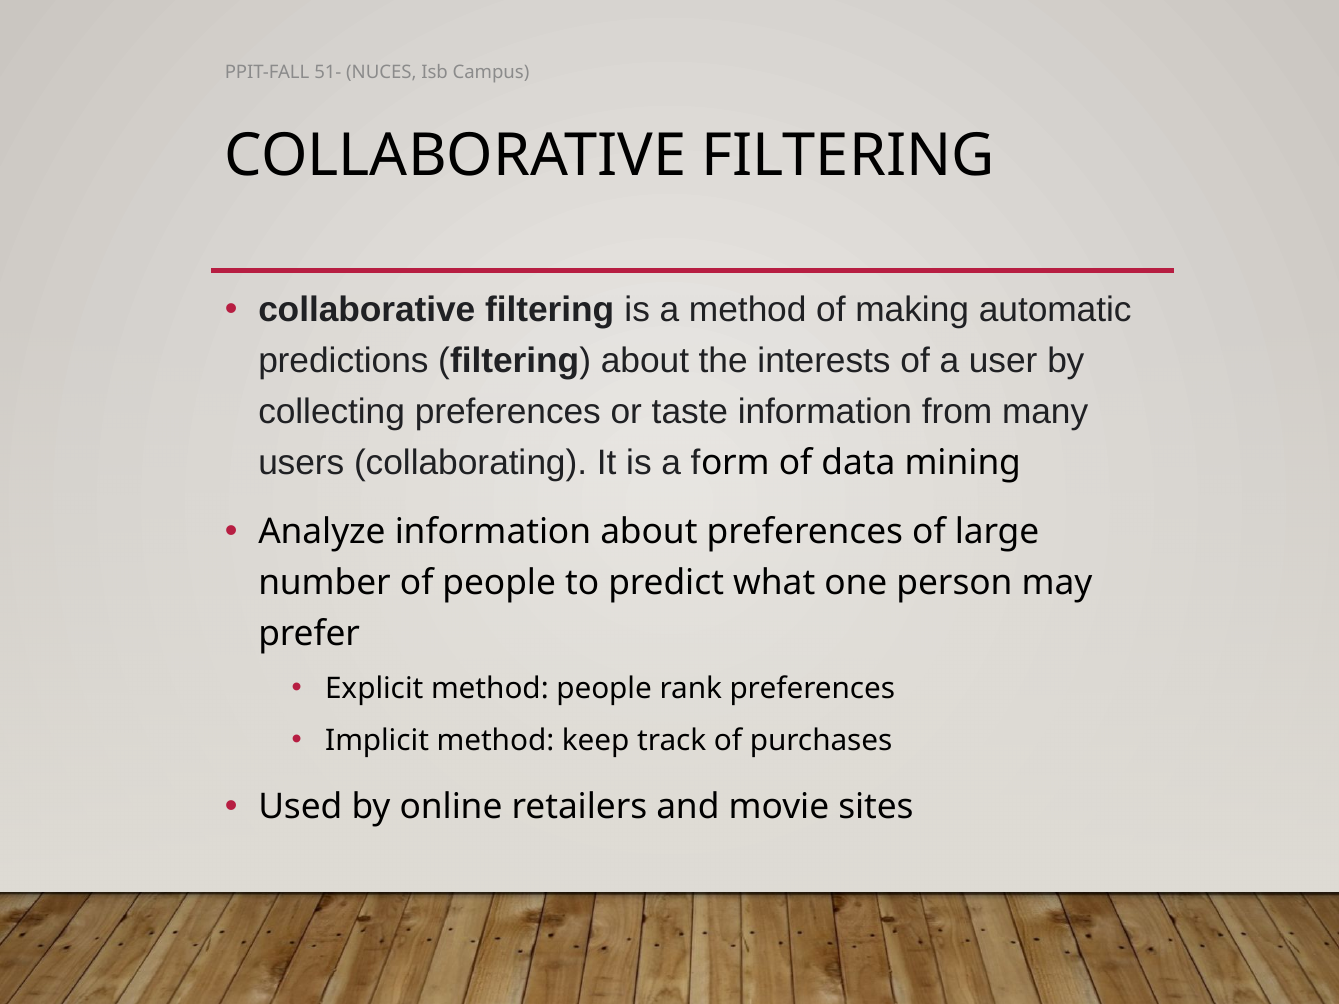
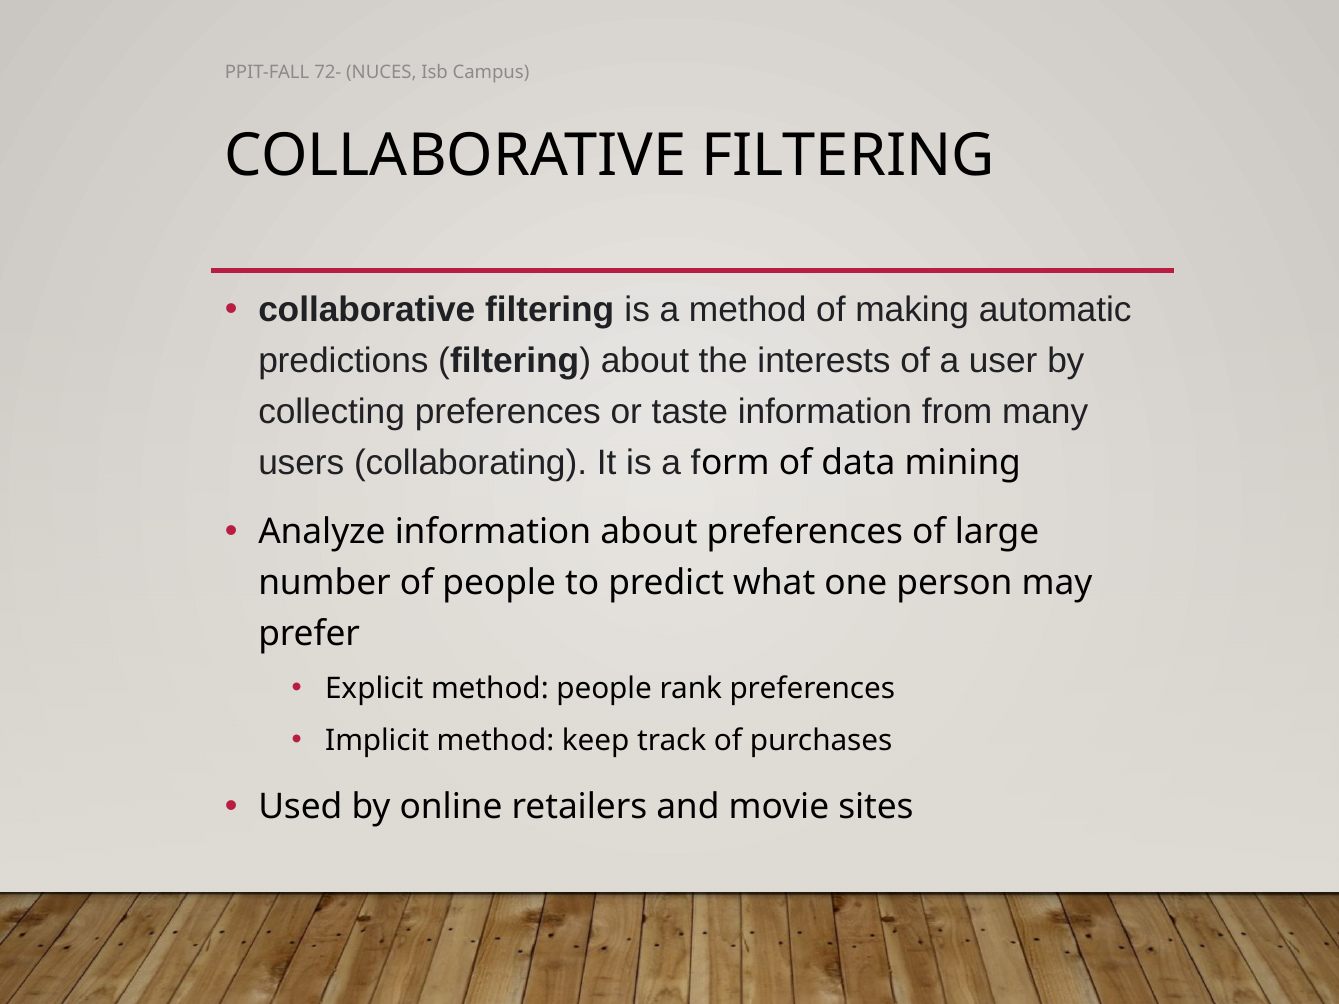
51-: 51- -> 72- (328, 72)
